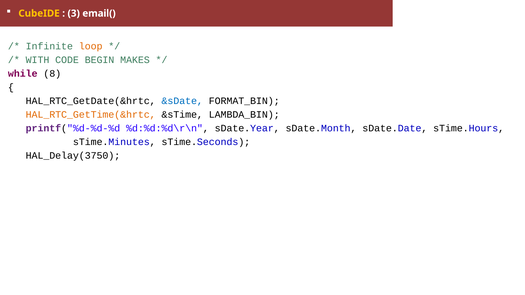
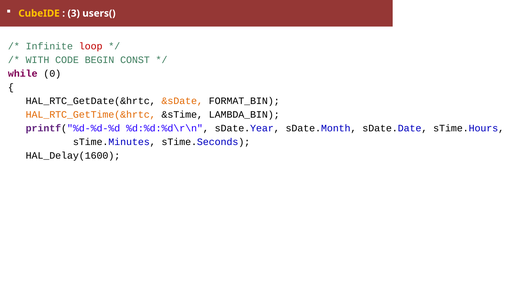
email(: email( -> users( (99, 13)
loop colour: orange -> red (91, 46)
MAKES: MAKES -> CONST (135, 60)
8: 8 -> 0 (52, 74)
&sDate colour: blue -> orange (182, 101)
HAL_Delay(3750: HAL_Delay(3750 -> HAL_Delay(1600 (73, 156)
